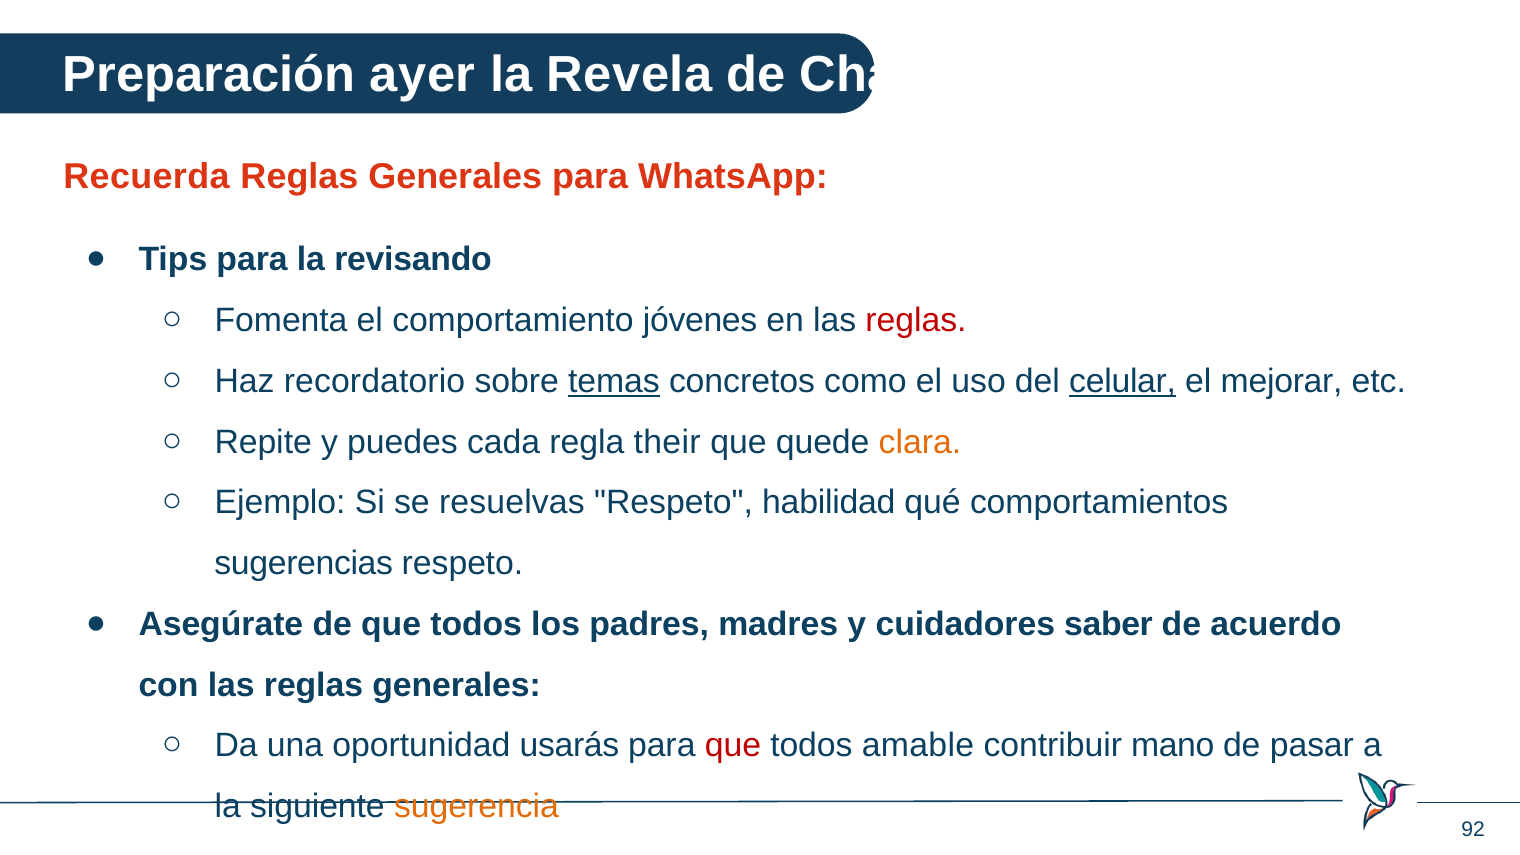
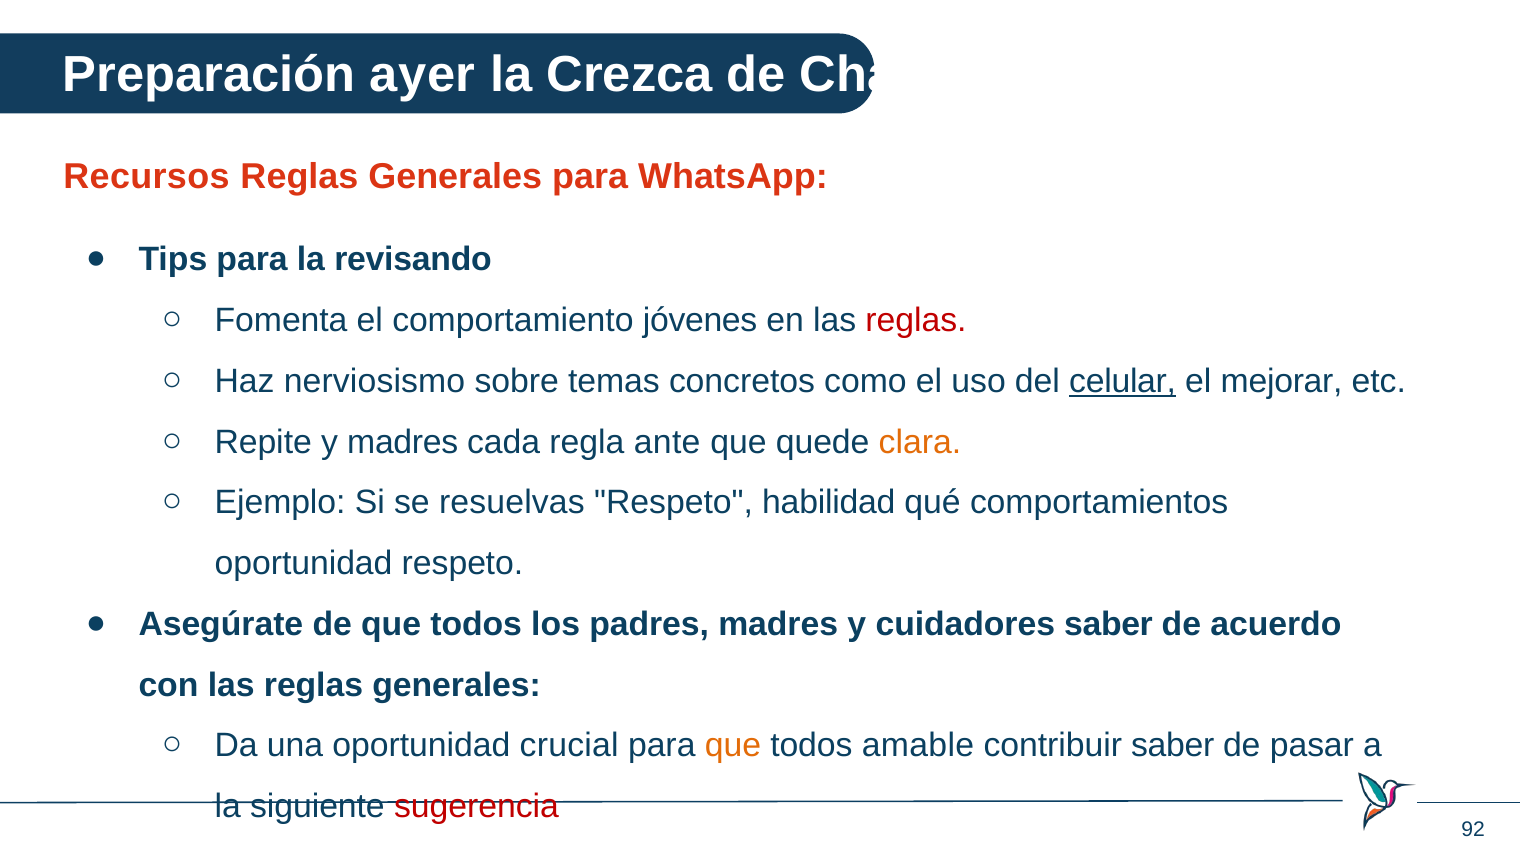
Revela: Revela -> Crezca (630, 74)
Recuerda: Recuerda -> Recursos (146, 177)
recordatorio: recordatorio -> nerviosismo (375, 381)
temas underline: present -> none (614, 381)
y puedes: puedes -> madres (403, 442)
their: their -> ante (667, 442)
sugerencias: sugerencias -> oportunidad (304, 564)
usarás: usarás -> crucial (569, 746)
que colour: red -> orange (733, 746)
contribuir mano: mano -> saber (1173, 746)
sugerencia colour: orange -> red (476, 806)
